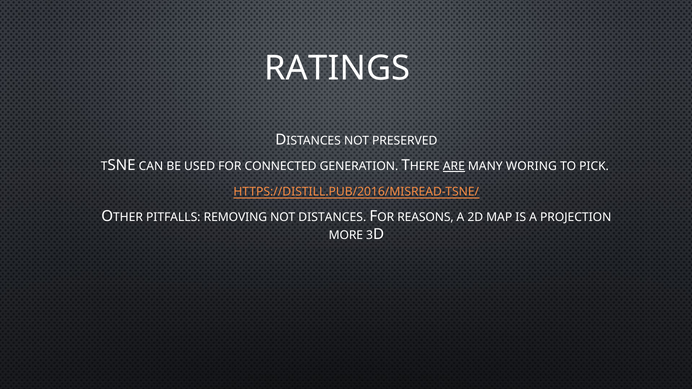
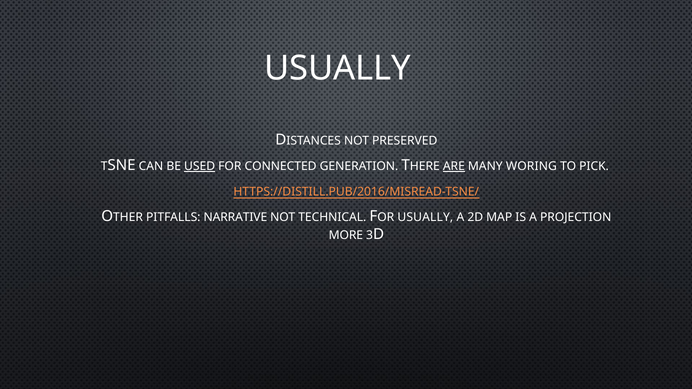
RATINGS: RATINGS -> USUALLY (338, 68)
USED underline: none -> present (200, 166)
REMOVING: REMOVING -> NARRATIVE (235, 217)
DISTANCES: DISTANCES -> TECHNICAL (332, 217)
REASONS: REASONS -> USUALLY (425, 217)
